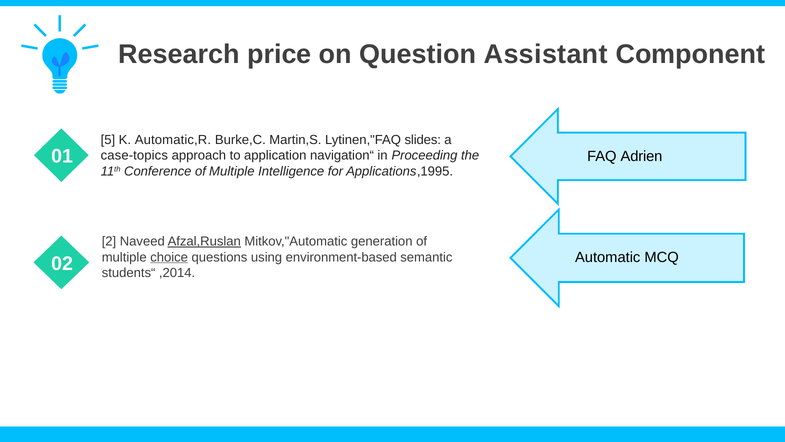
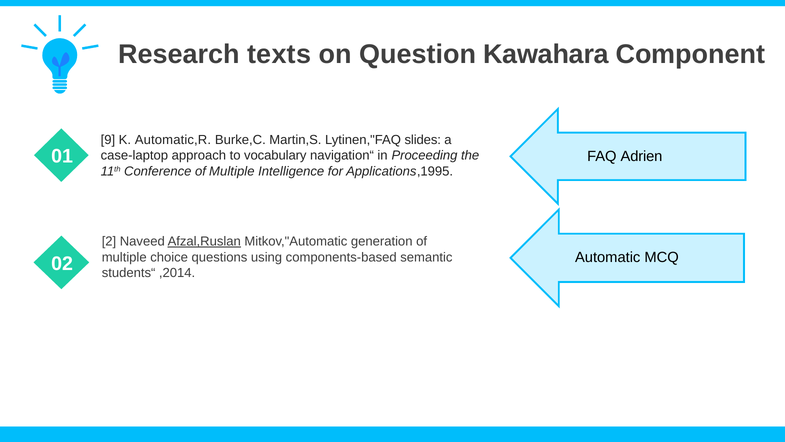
price: price -> texts (279, 54)
Assistant: Assistant -> Kawahara (546, 54)
5: 5 -> 9 (108, 140)
case-topics: case-topics -> case-laptop (134, 155)
application: application -> vocabulary (275, 155)
choice underline: present -> none (169, 257)
environment-based: environment-based -> components-based (341, 257)
